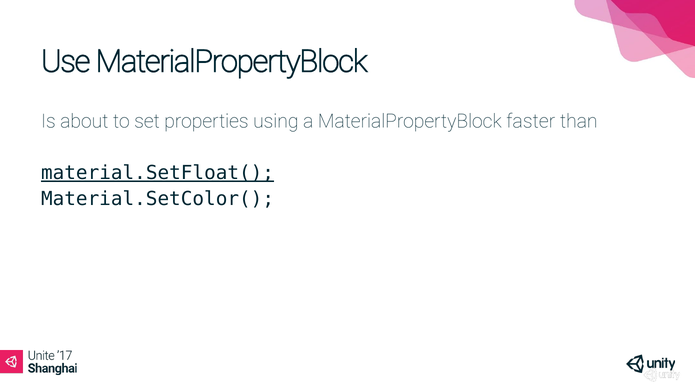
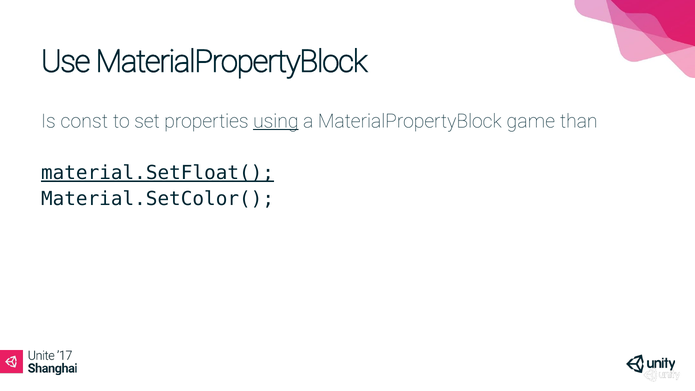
about: about -> const (84, 121)
using underline: none -> present (276, 121)
faster: faster -> game (531, 121)
